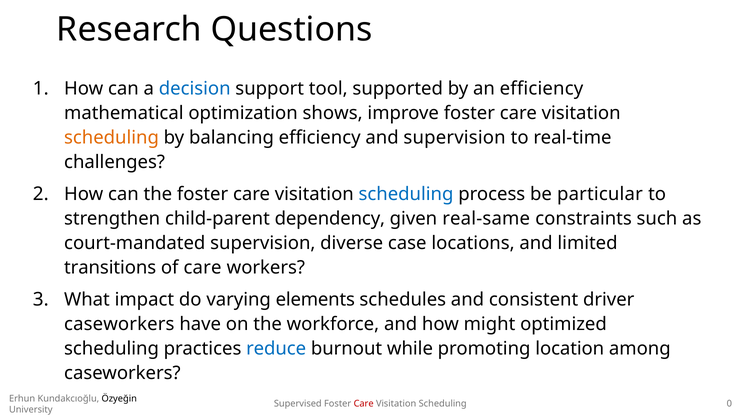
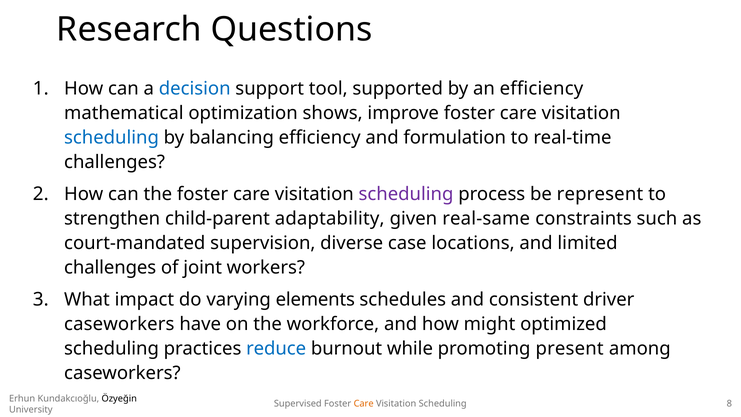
scheduling colour: orange -> blue (112, 137)
and supervision: supervision -> formulation (455, 137)
scheduling colour: blue -> purple (406, 194)
particular: particular -> represent (600, 194)
dependency: dependency -> adaptability (330, 219)
transitions: transitions -> challenges (110, 267)
of care: care -> joint (203, 267)
location: location -> present (570, 348)
Care colour: red -> orange (364, 403)
0: 0 -> 8 (729, 403)
